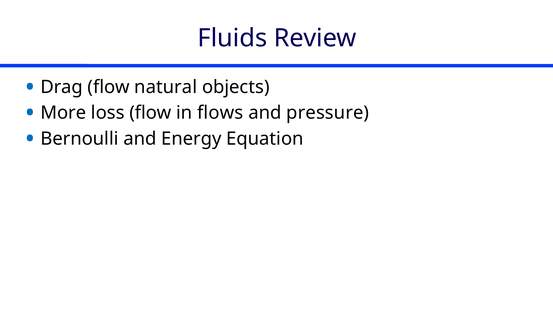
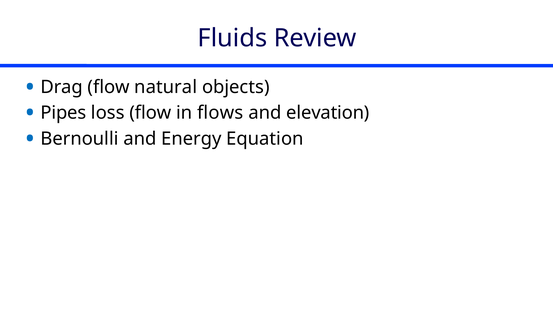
More: More -> Pipes (63, 113)
pressure: pressure -> elevation (328, 113)
